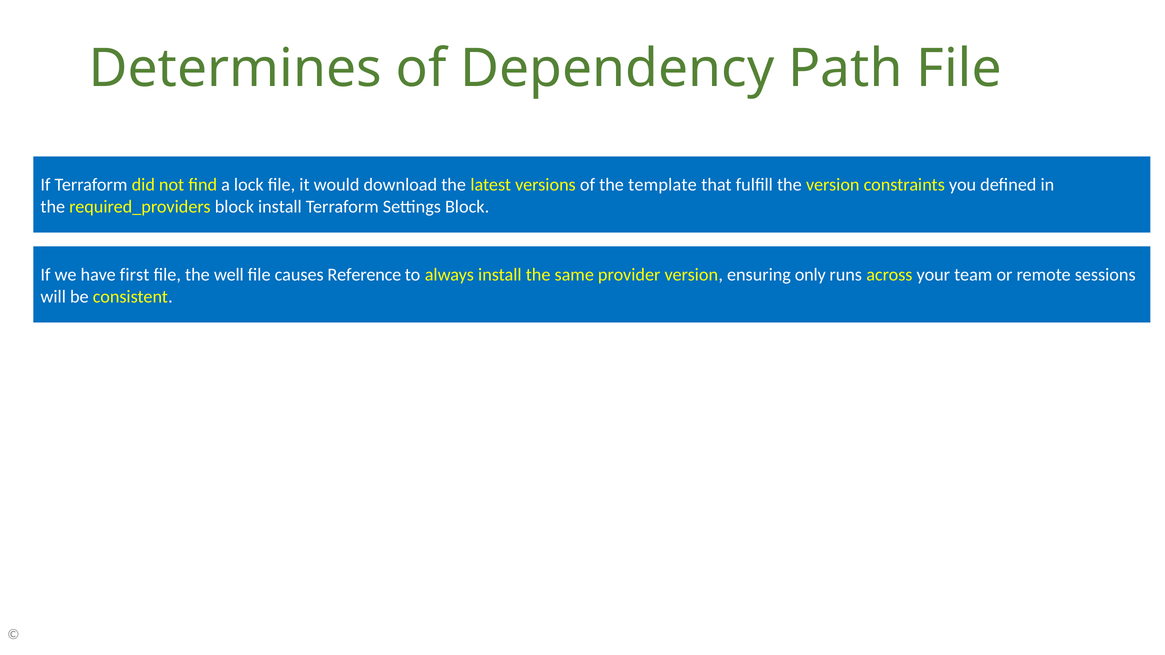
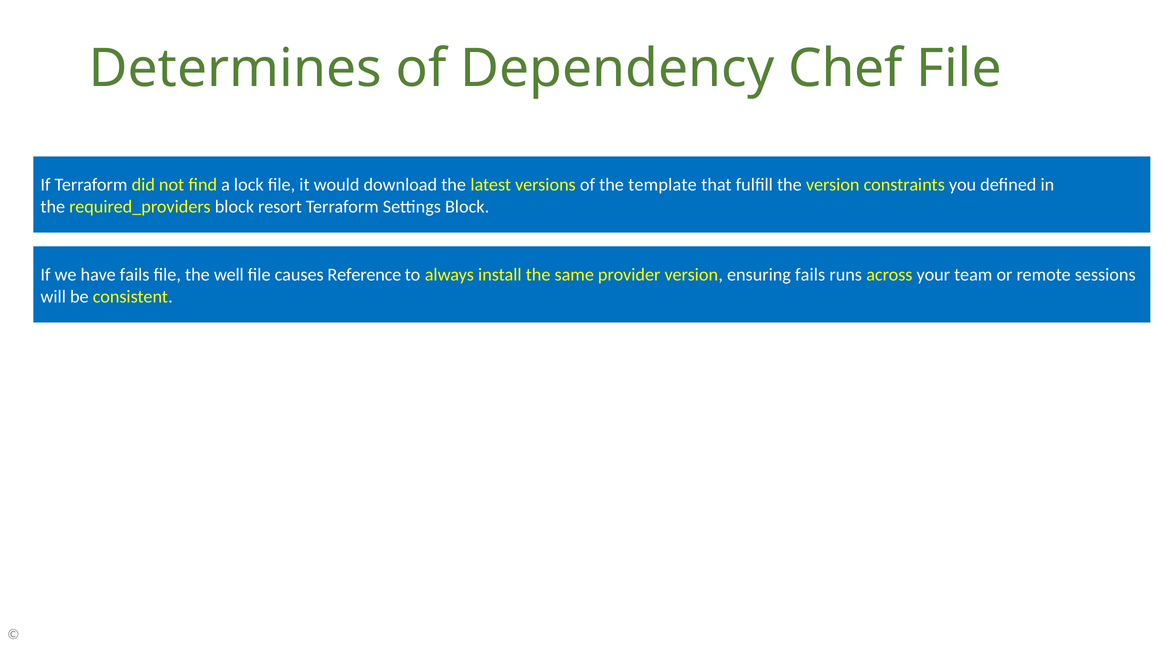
Path: Path -> Chef (845, 69)
block install: install -> resort (280, 207)
have first: first -> fails (135, 275)
ensuring only: only -> fails (810, 275)
